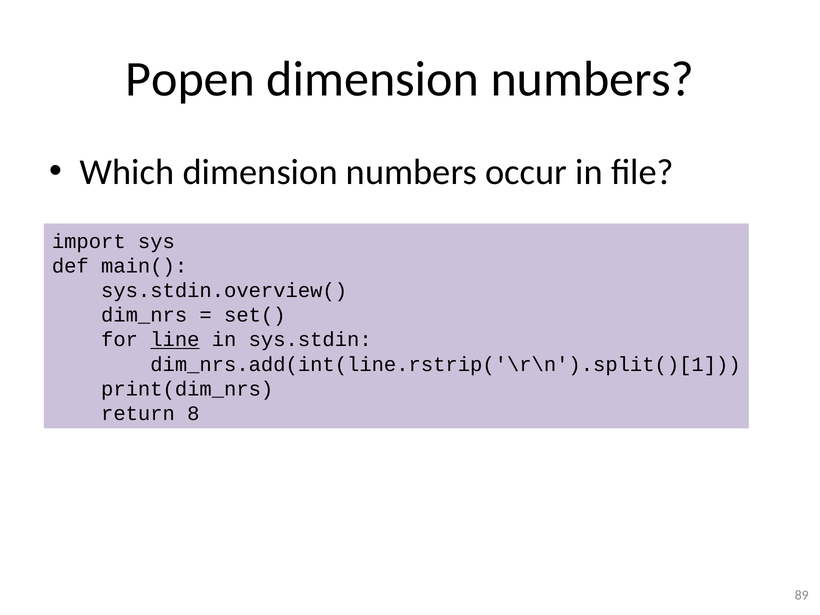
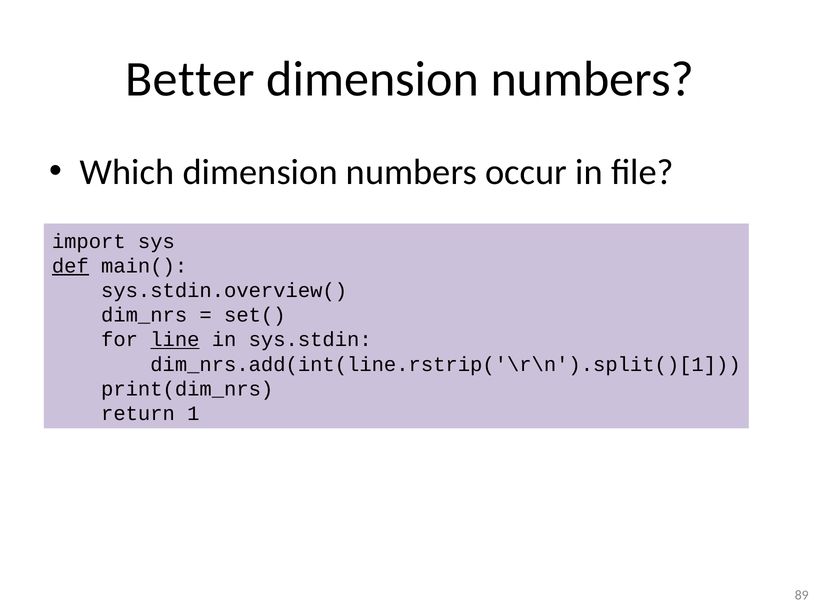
Popen: Popen -> Better (190, 79)
def underline: none -> present (70, 266)
8: 8 -> 1 (193, 414)
